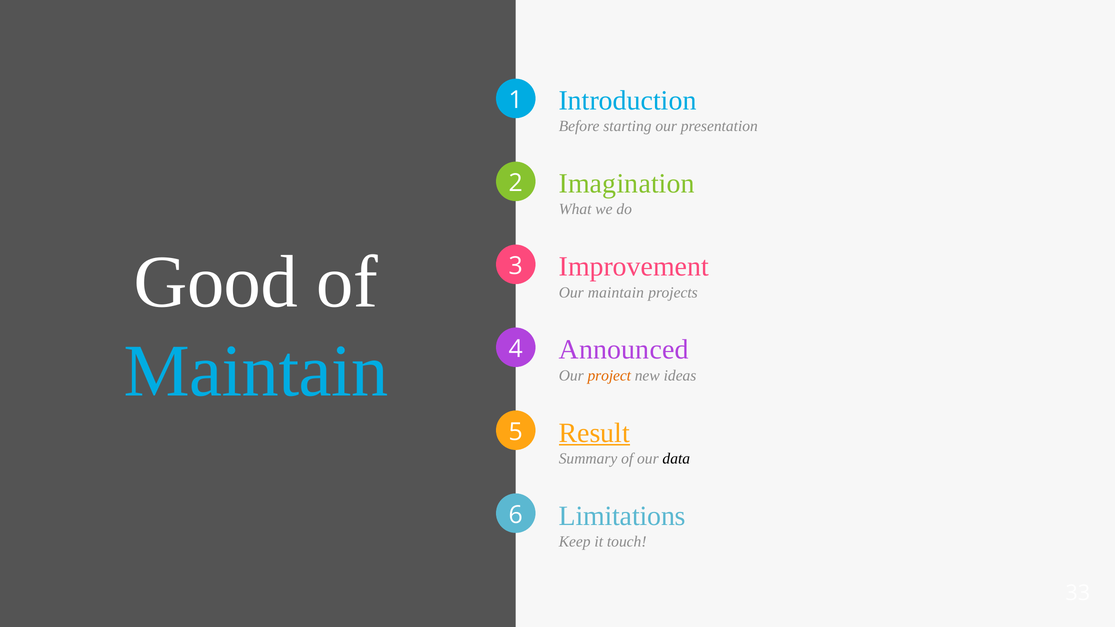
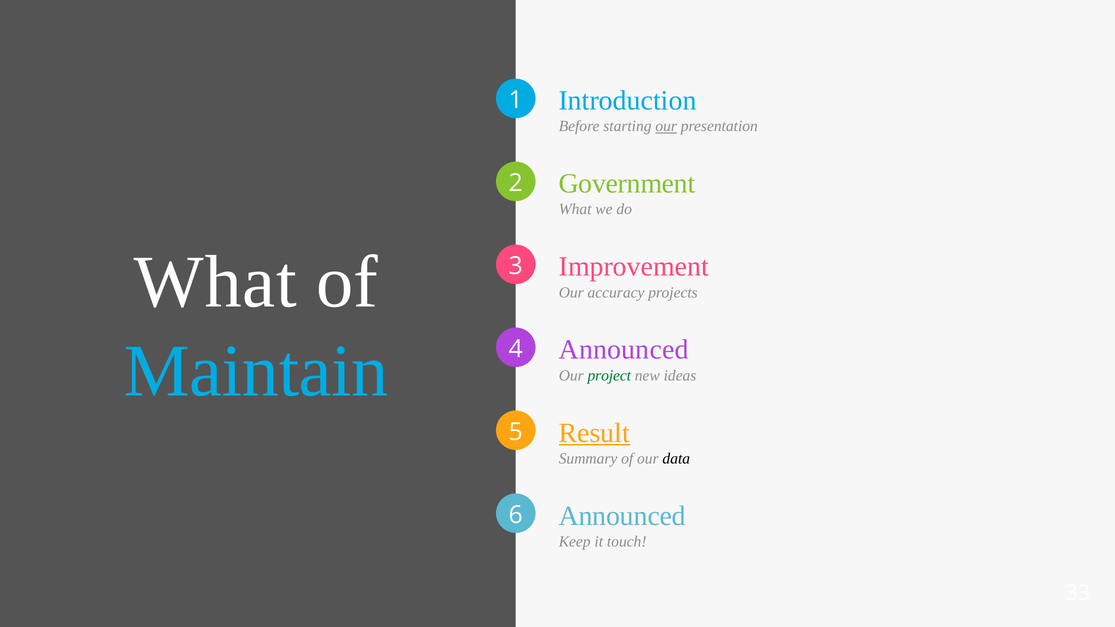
our underline: none -> present (666, 126)
Imagination: Imagination -> Government (627, 184)
Good: Good -> What (215, 282)
Our maintain: maintain -> accuracy (616, 293)
project colour: orange -> green (609, 376)
Limitations: Limitations -> Announced (622, 516)
